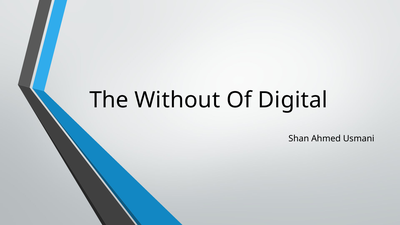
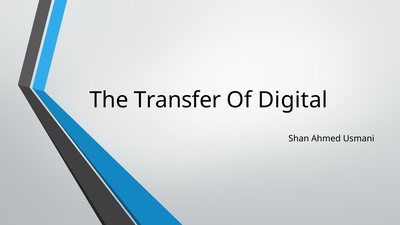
Without: Without -> Transfer (178, 100)
